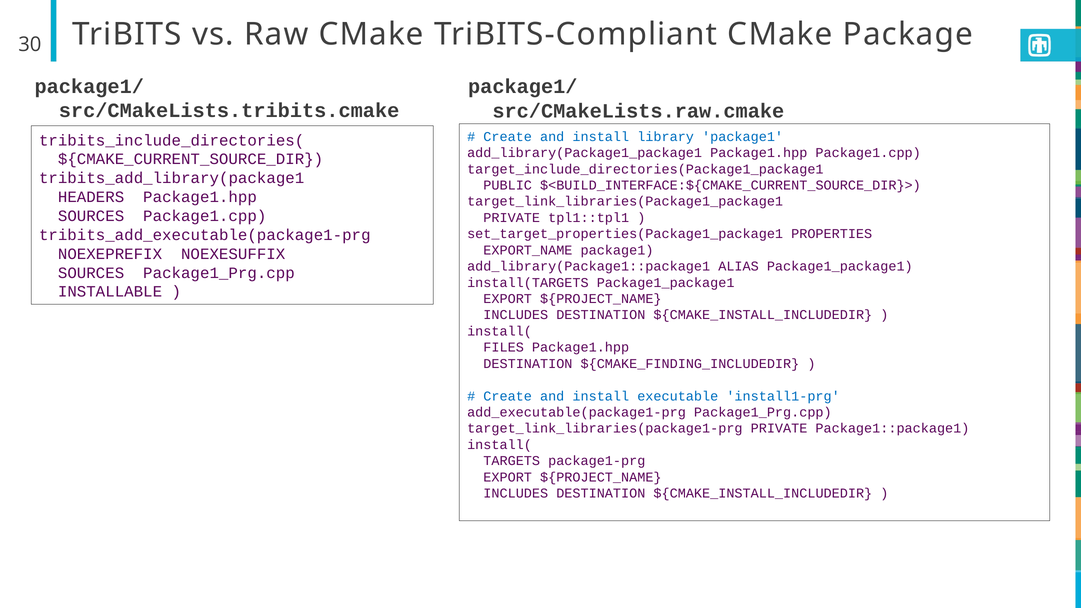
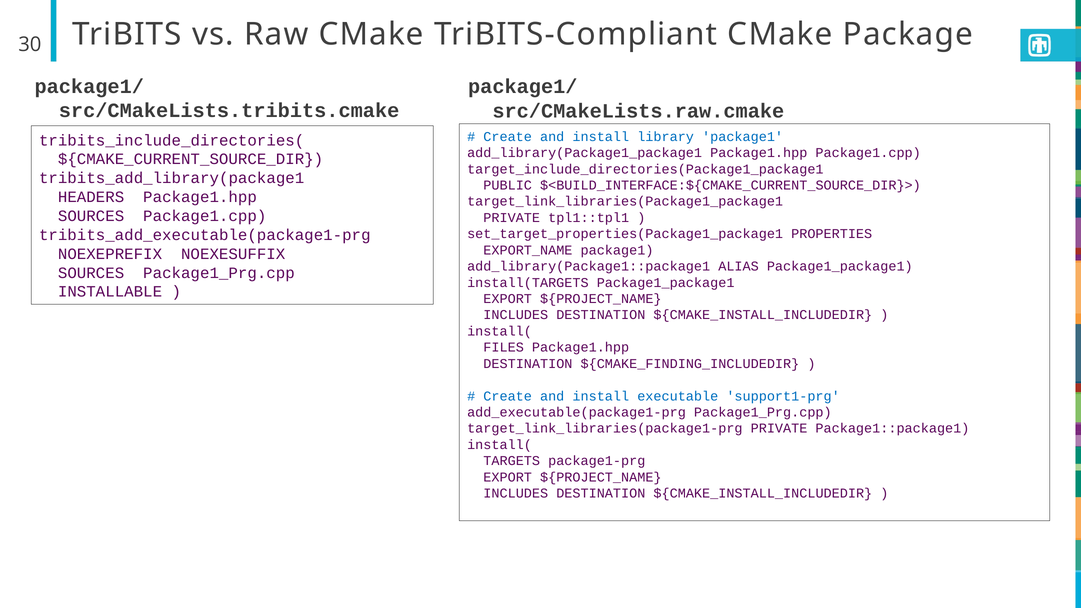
install1-prg: install1-prg -> support1-prg (783, 396)
